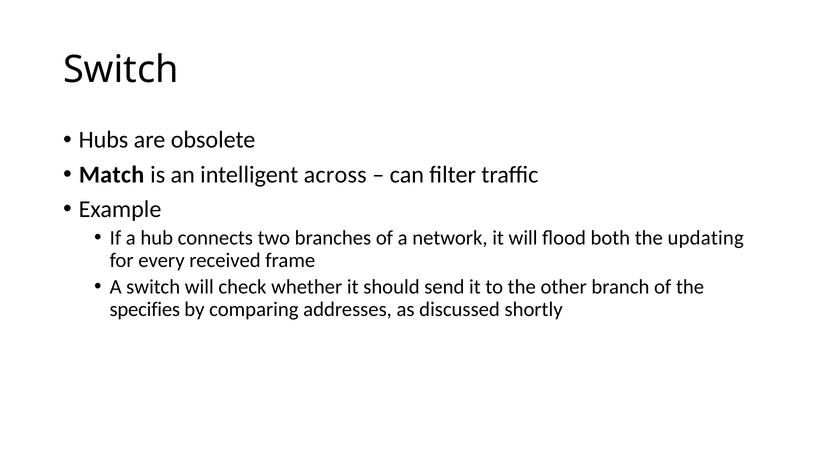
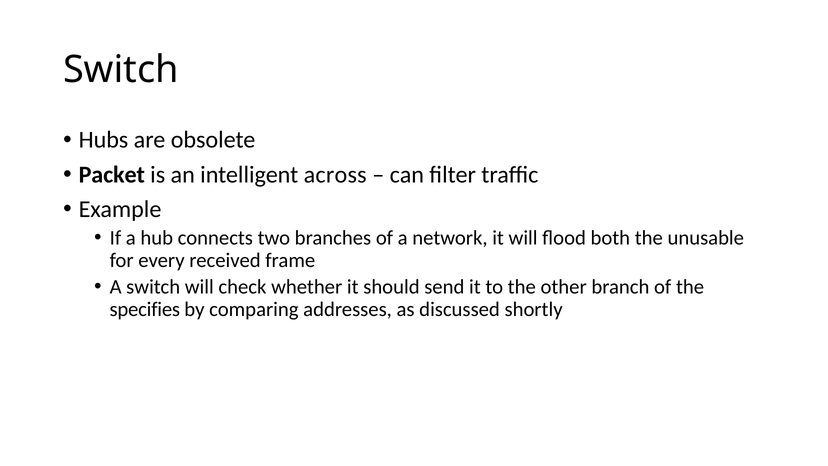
Match: Match -> Packet (112, 175)
updating: updating -> unusable (706, 238)
